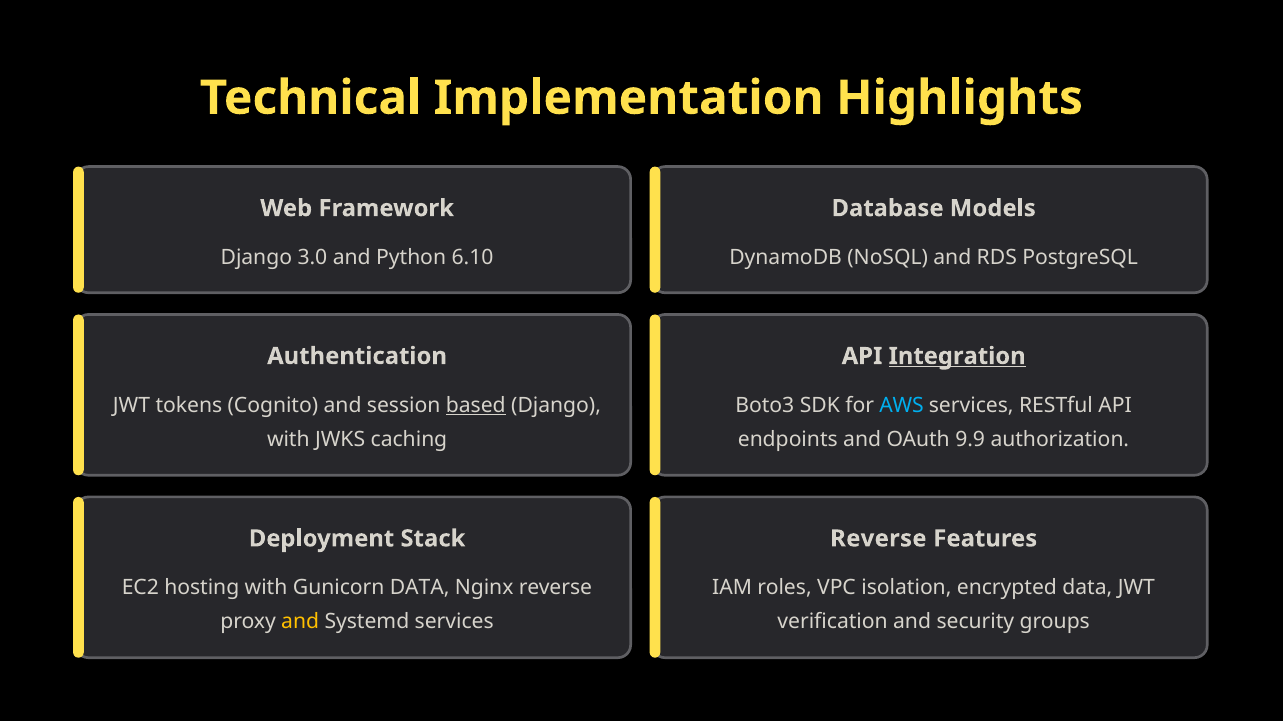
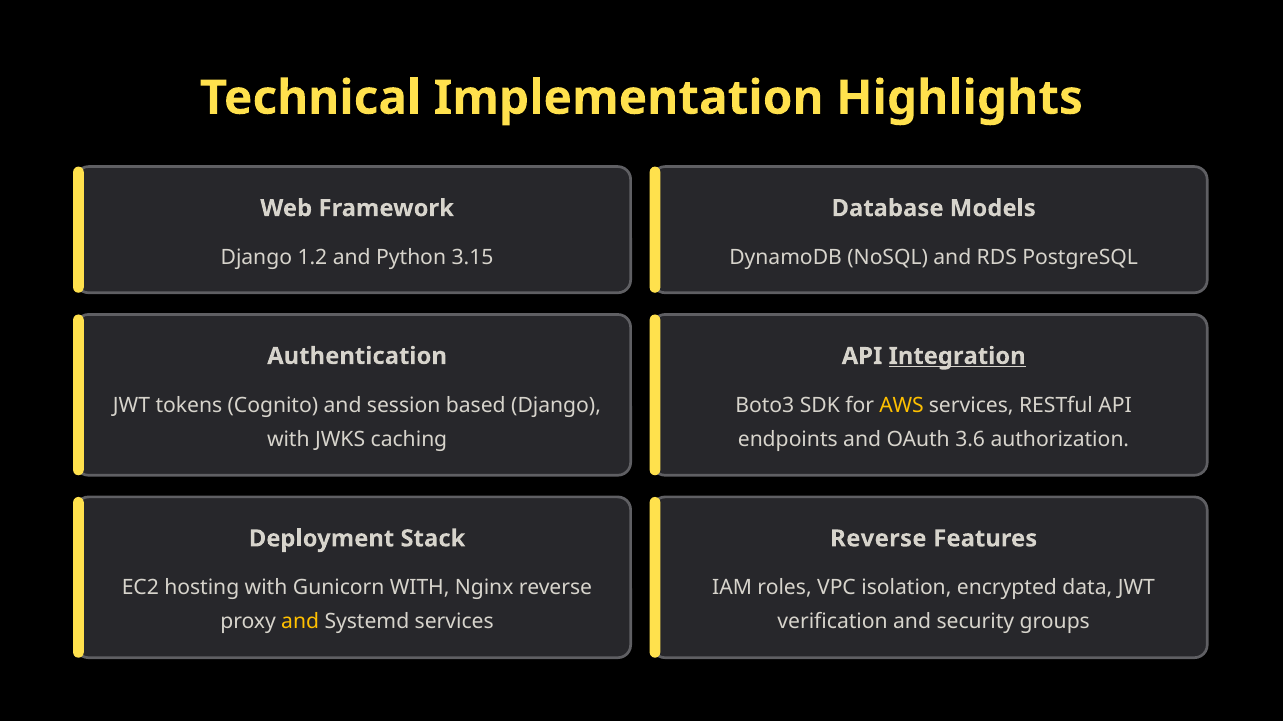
3.0: 3.0 -> 1.2 (312, 257)
6.10: 6.10 -> 3.15 (473, 257)
based underline: present -> none (476, 405)
AWS colour: light blue -> yellow (902, 405)
9.9: 9.9 -> 3.6 (970, 440)
Gunicorn DATA: DATA -> WITH (420, 588)
